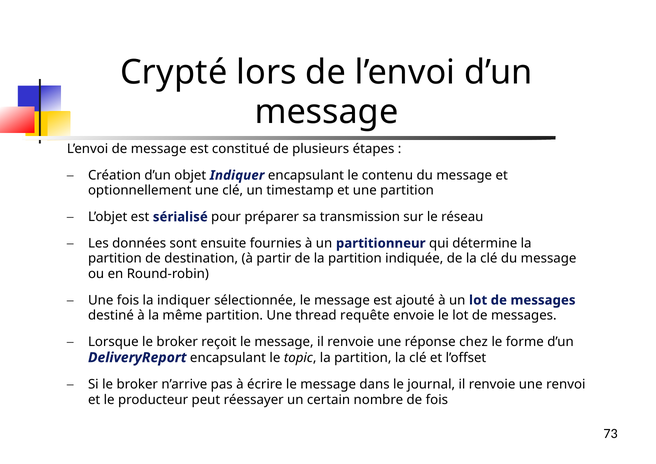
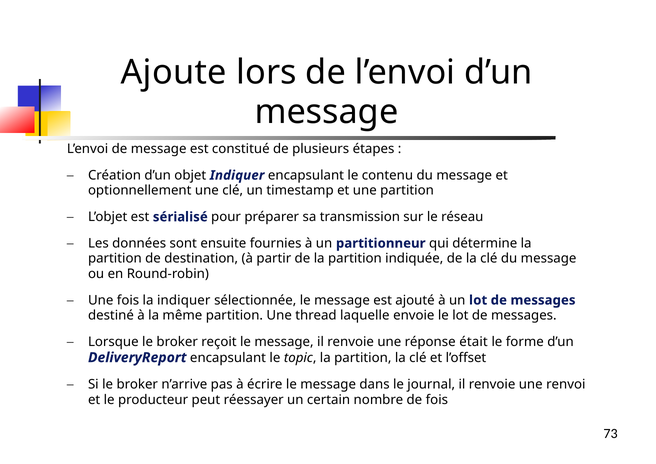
Crypté: Crypté -> Ajoute (174, 73)
requête: requête -> laquelle (365, 315)
chez: chez -> était (474, 342)
